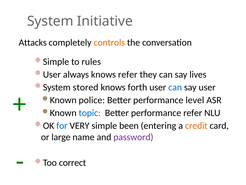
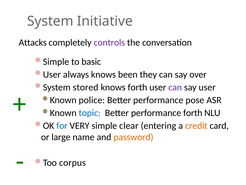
controls colour: orange -> purple (109, 42)
rules: rules -> basic (91, 62)
knows refer: refer -> been (128, 74)
lives: lives -> over (198, 74)
can colour: blue -> purple (175, 87)
level: level -> pose (195, 100)
performance refer: refer -> forth (193, 113)
been: been -> clear (129, 125)
password colour: purple -> orange (133, 137)
correct: correct -> corpus (72, 162)
